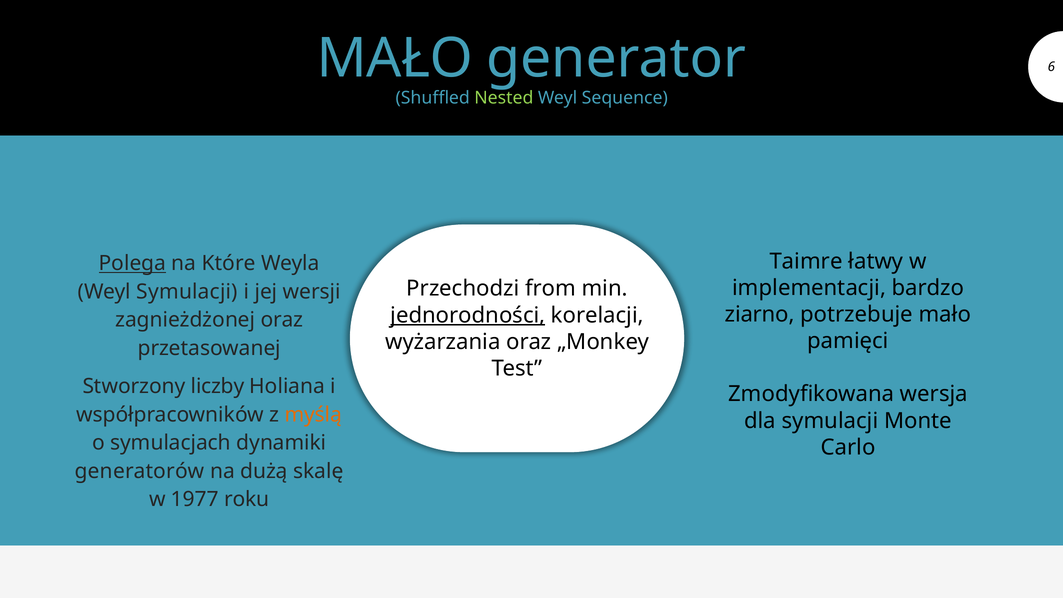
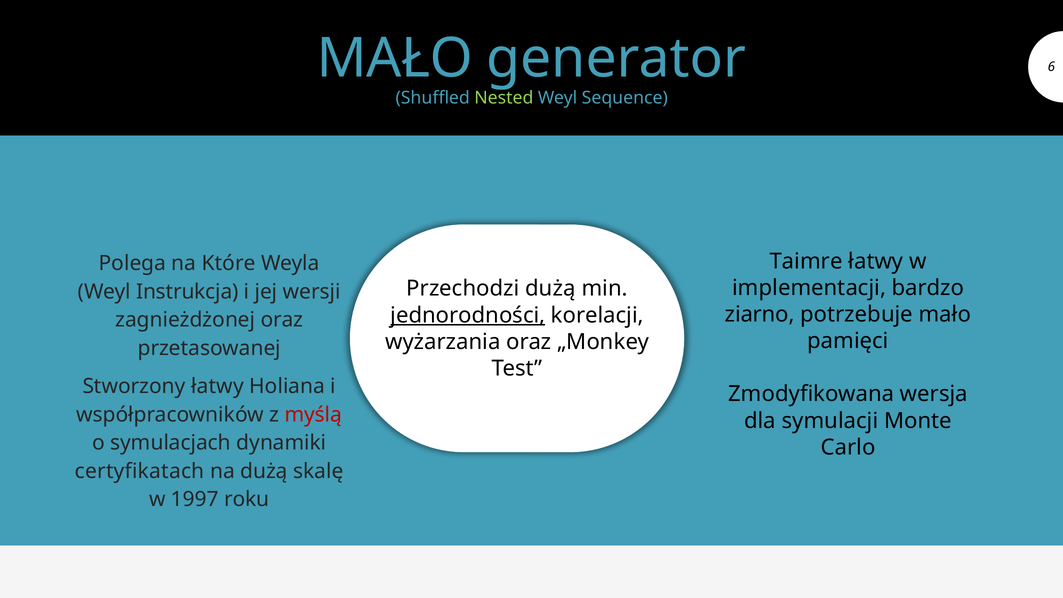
Polega underline: present -> none (132, 263)
Przechodzi from: from -> dużą (550, 289)
Weyl Symulacji: Symulacji -> Instrukcja (187, 292)
Stworzony liczby: liczby -> łatwy (217, 386)
myślą colour: orange -> red (313, 415)
generatorów: generatorów -> certyfikatach (140, 471)
1977: 1977 -> 1997 (195, 499)
